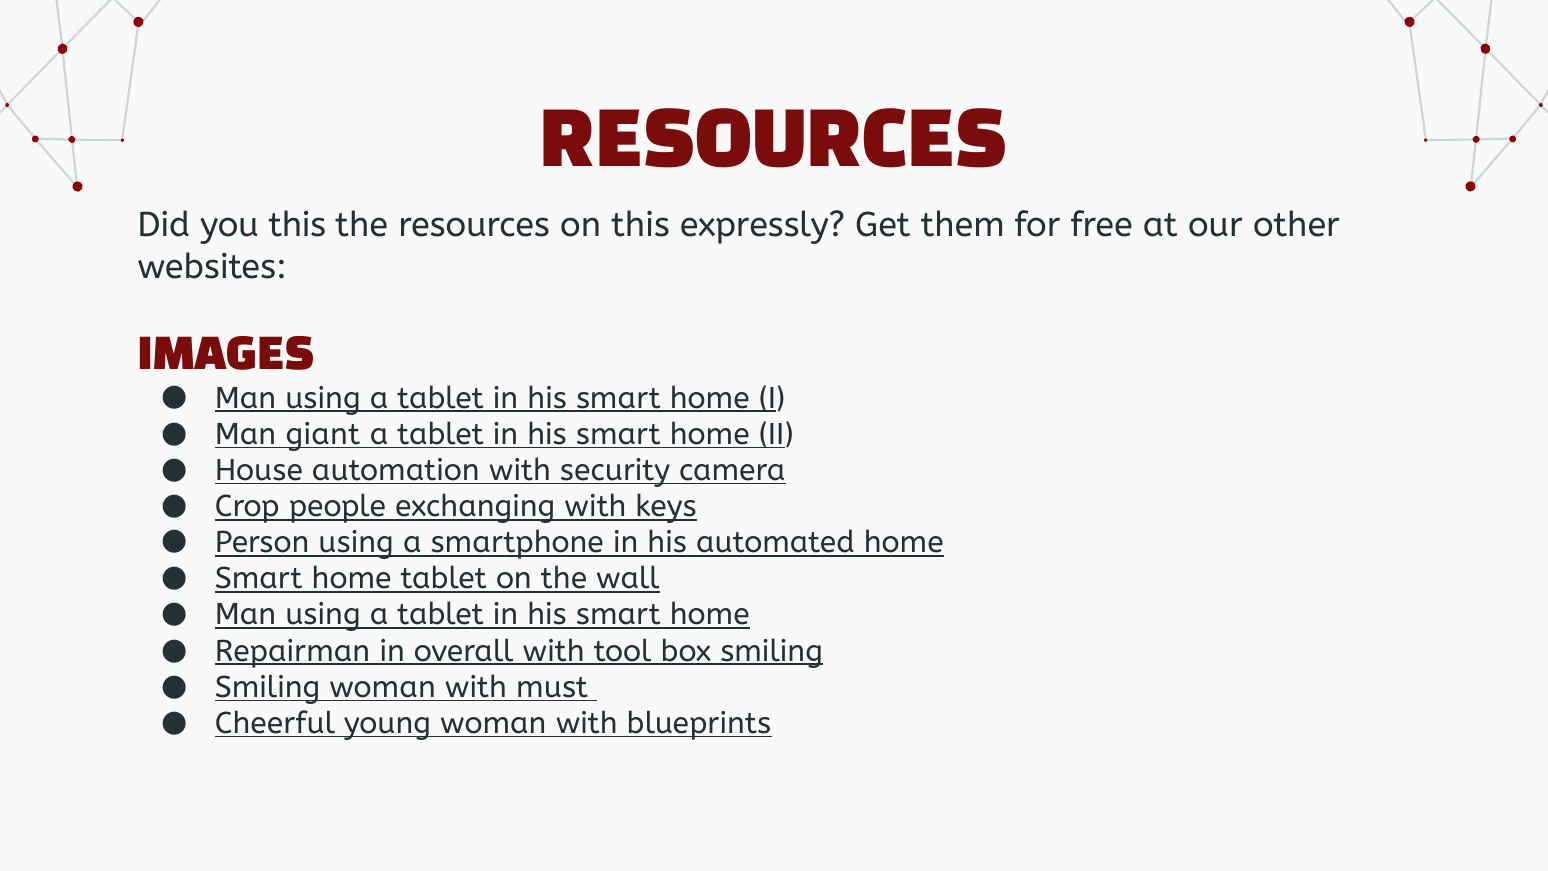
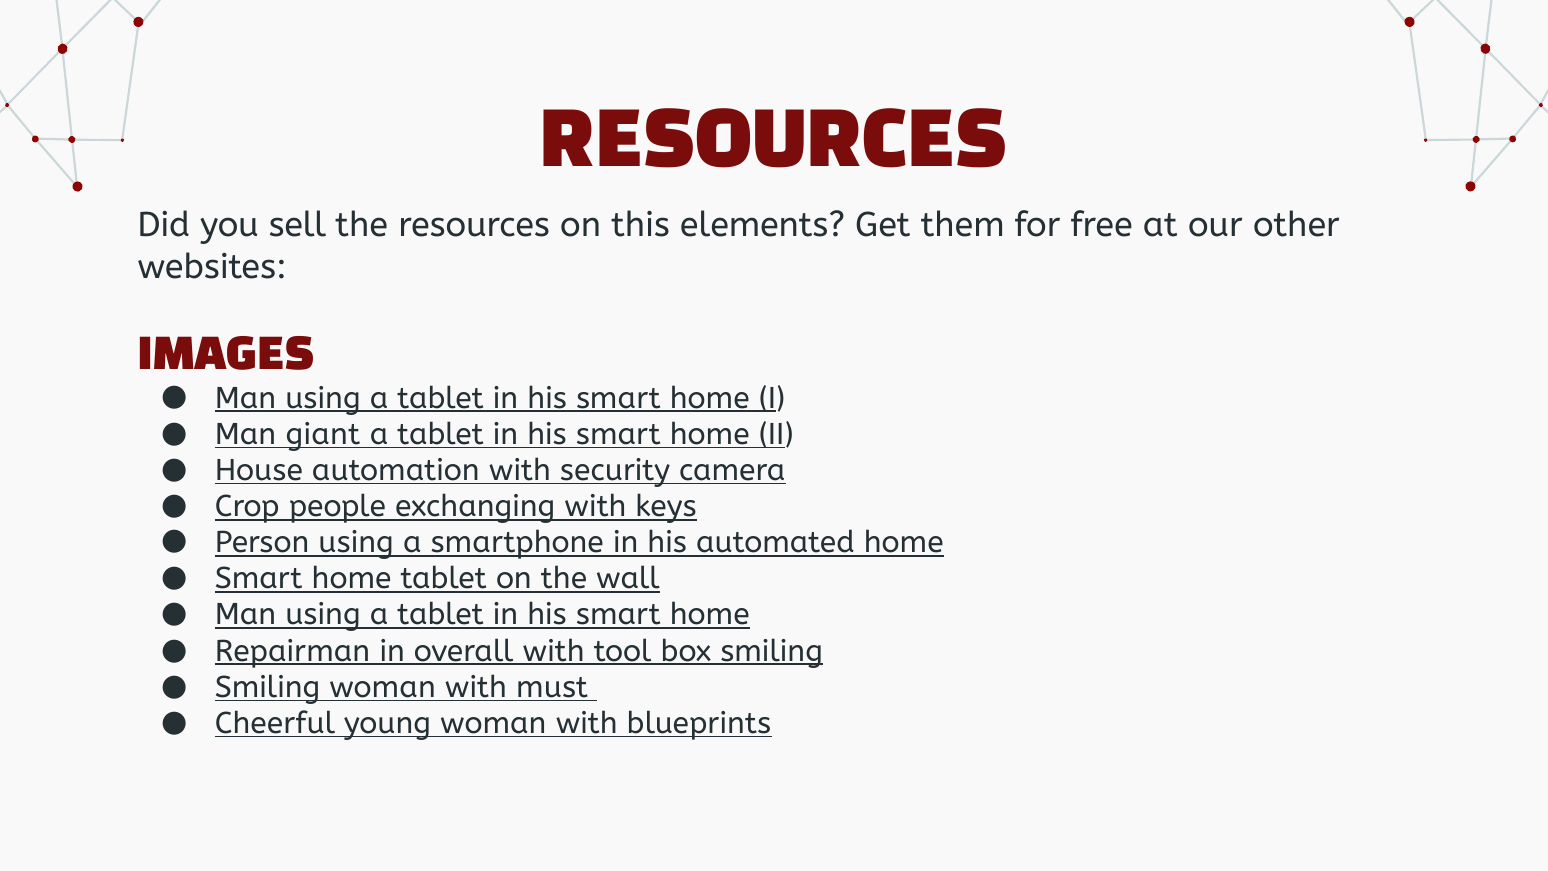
you this: this -> sell (297, 225)
expressly: expressly -> elements (763, 225)
